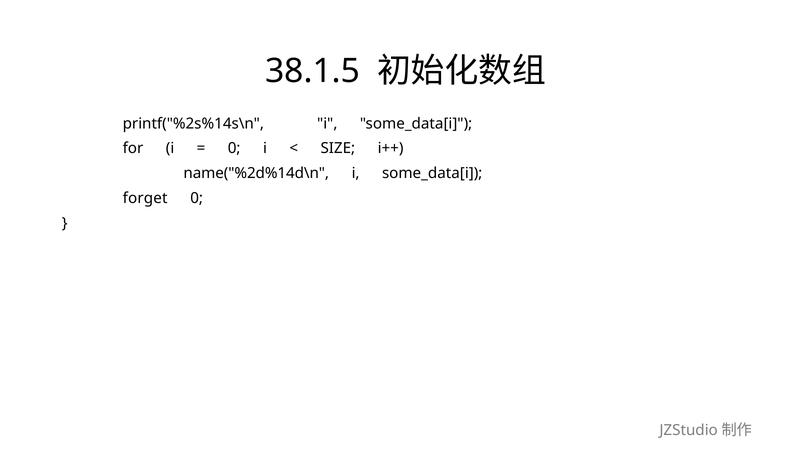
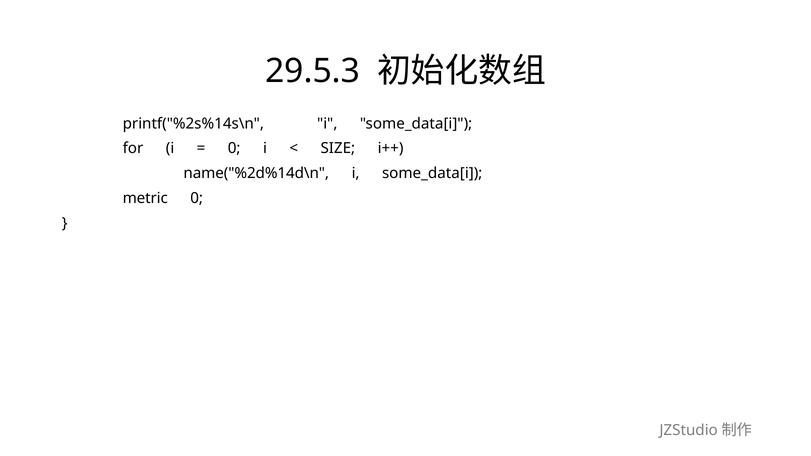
38.1.5: 38.1.5 -> 29.5.3 (313, 71)
forget: forget -> metric (145, 198)
